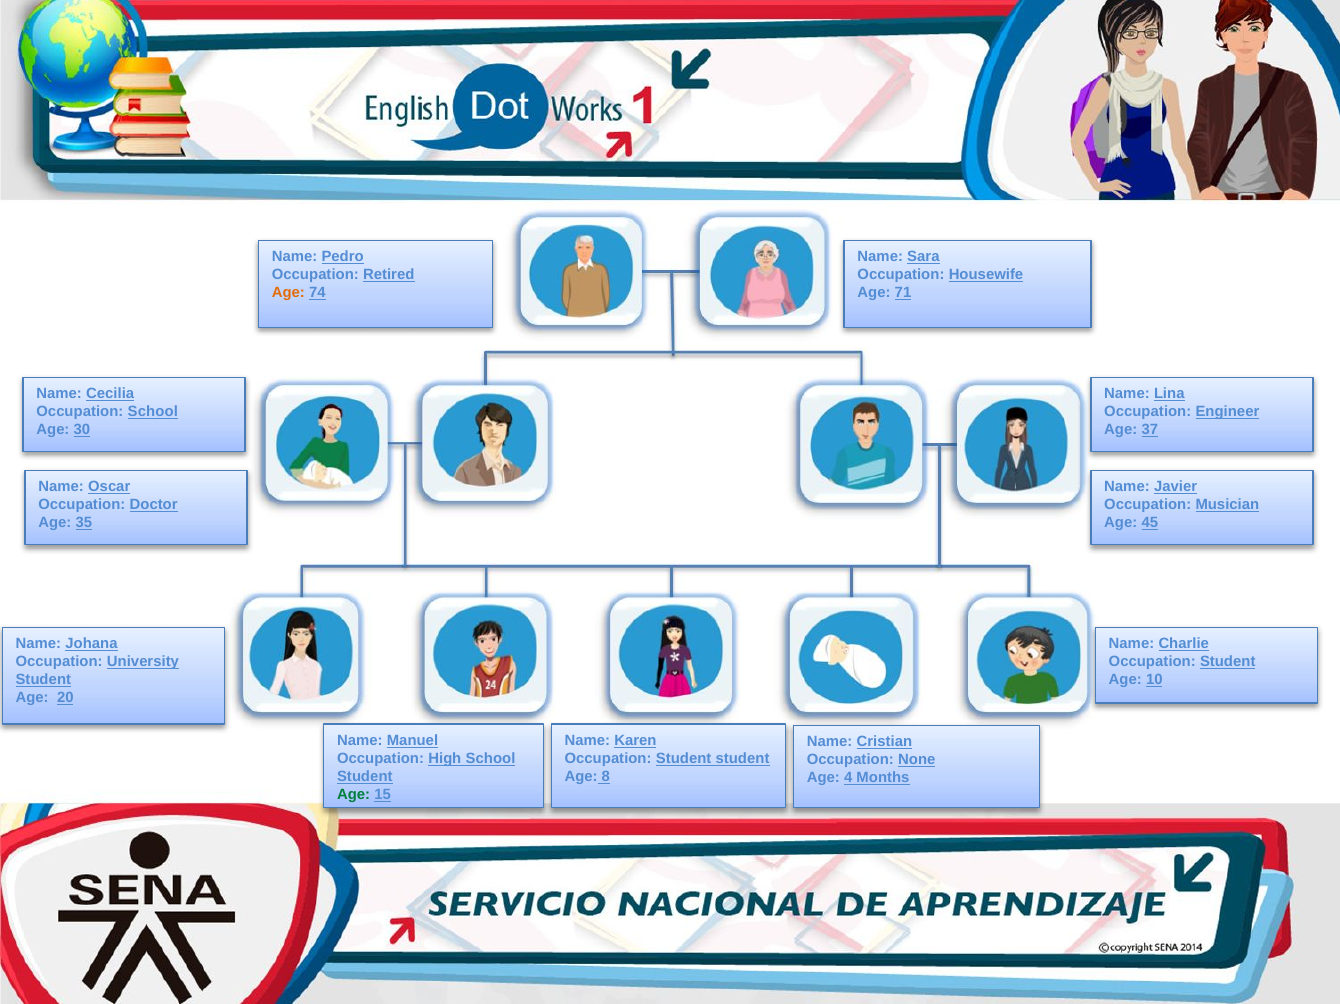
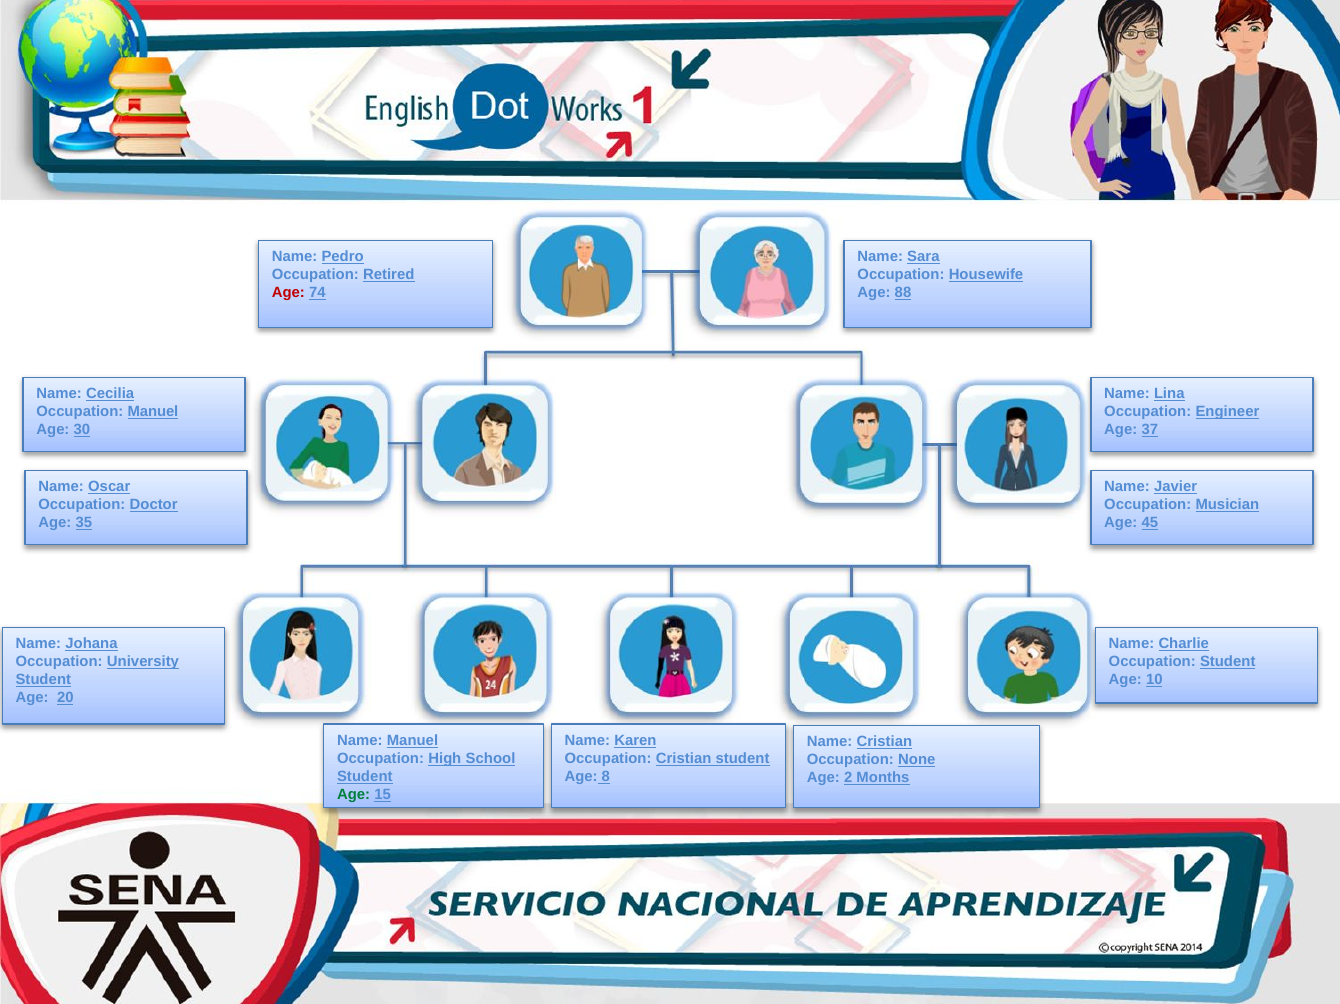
Age colour: orange -> red (288, 293)
71: 71 -> 88 (903, 293)
Occupation School: School -> Manuel (153, 412)
Student: Student -> Cristian (684, 759)
4: 4 -> 2 (848, 778)
